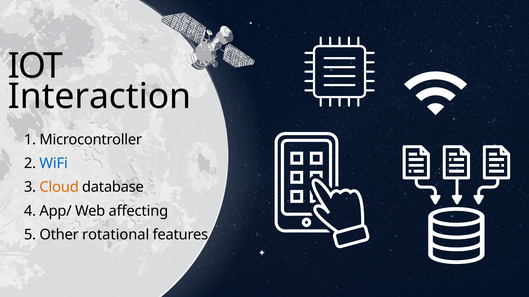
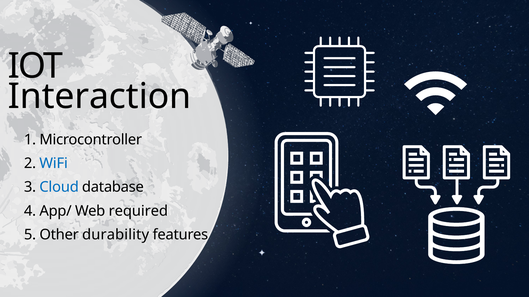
Cloud colour: orange -> blue (59, 187)
affecting: affecting -> required (138, 211)
rotational: rotational -> durability (116, 235)
